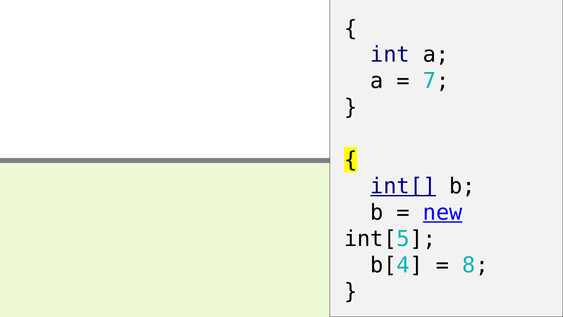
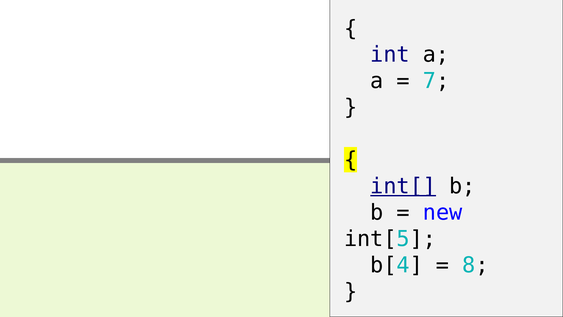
new underline: present -> none (443, 212)
